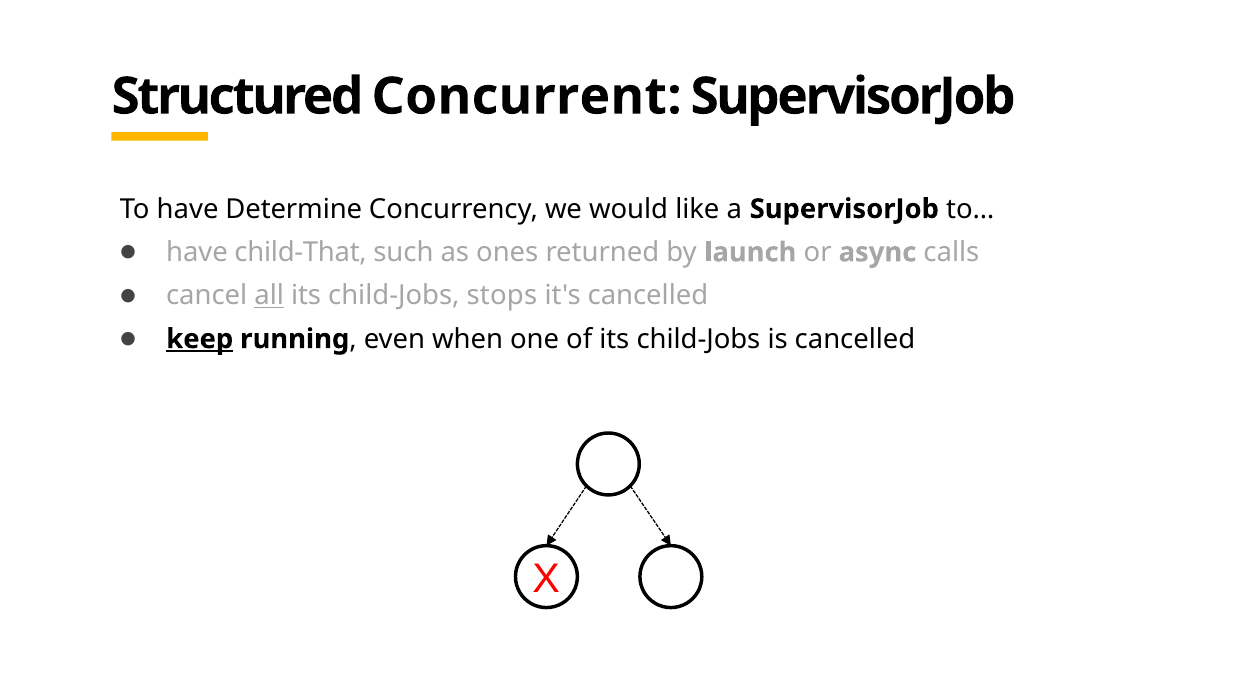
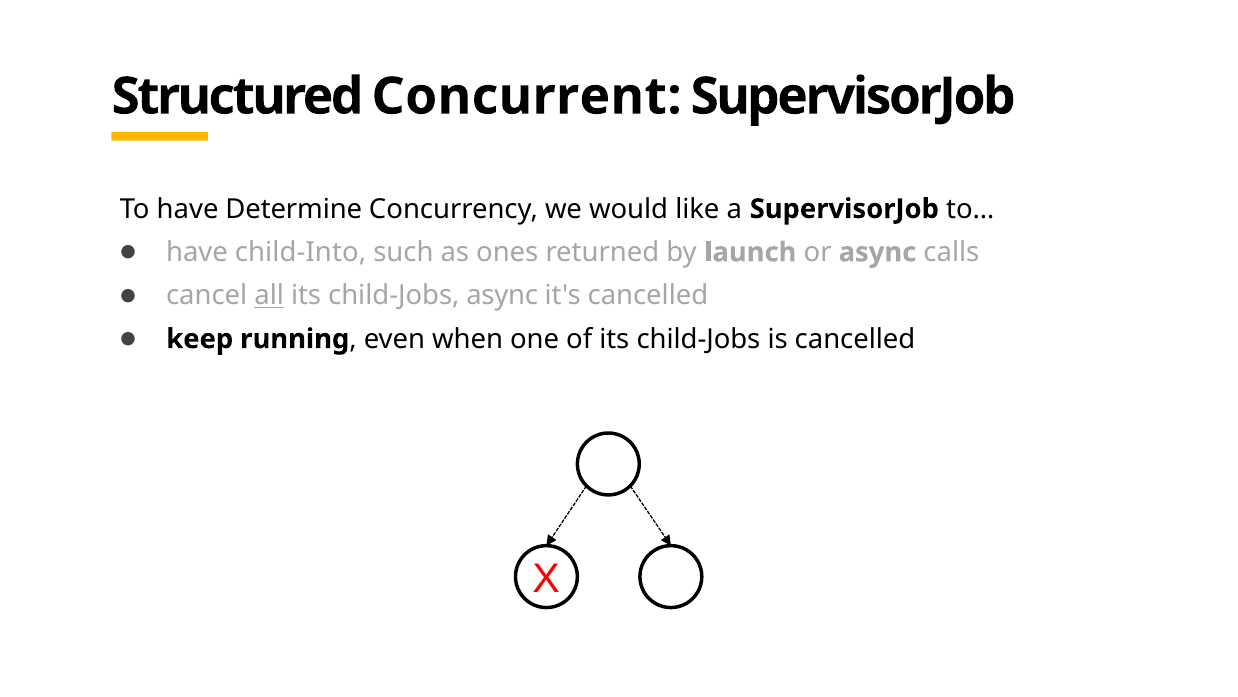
child-That: child-That -> child-Into (300, 252)
child-Jobs stops: stops -> async (502, 295)
keep underline: present -> none (200, 339)
